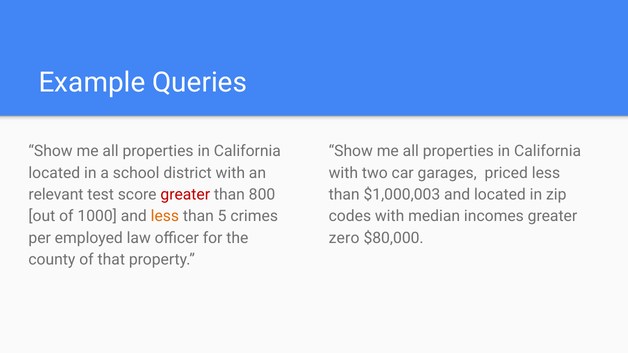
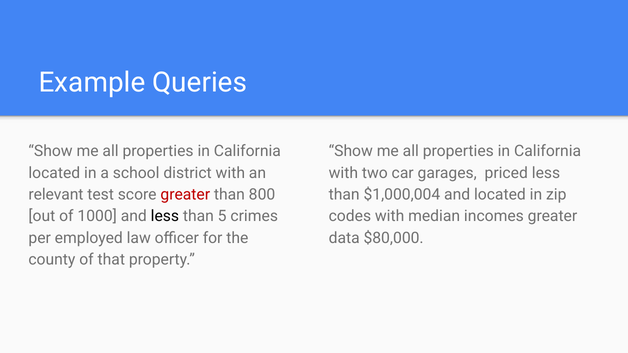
$1,000,003: $1,000,003 -> $1,000,004 (402, 195)
less colour: orange -> black (165, 216)
zero: zero -> data (344, 238)
